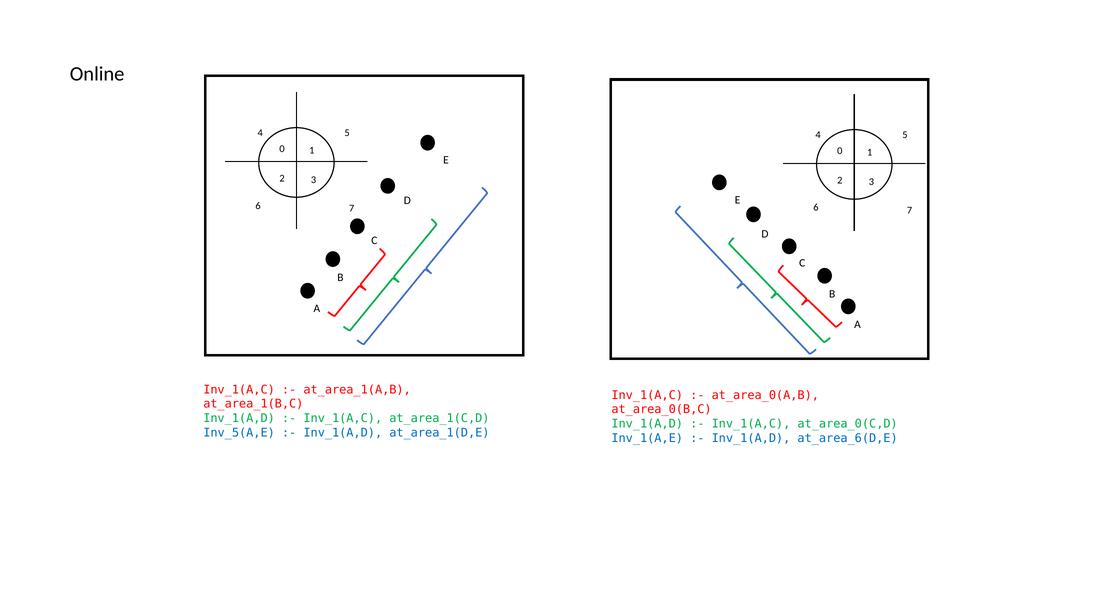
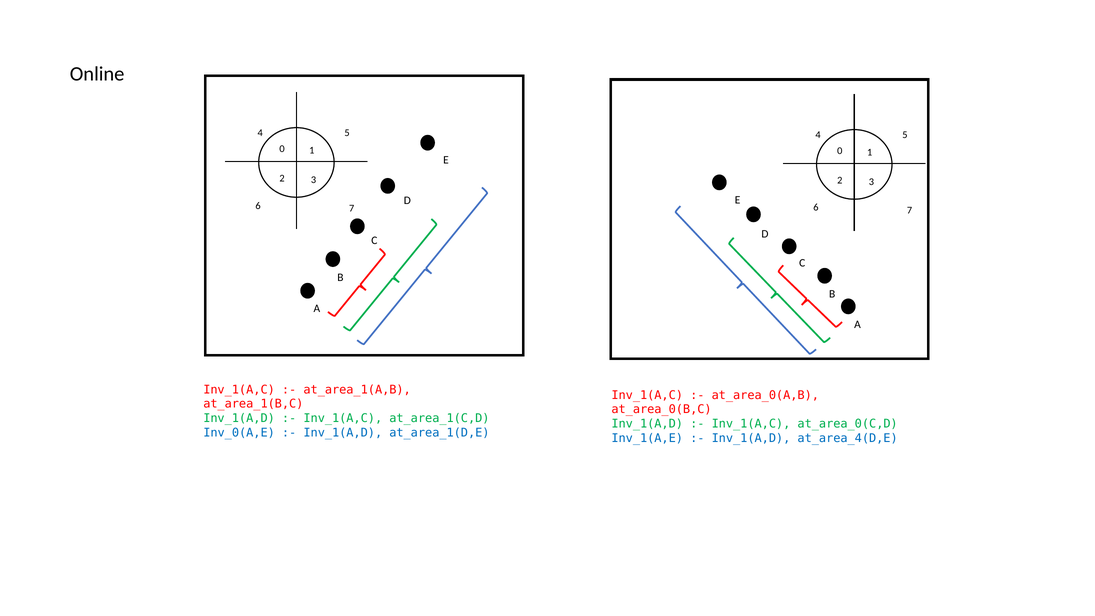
Inv_5(A,E: Inv_5(A,E -> Inv_0(A,E (239, 433)
at_area_6(D,E: at_area_6(D,E -> at_area_4(D,E (848, 438)
